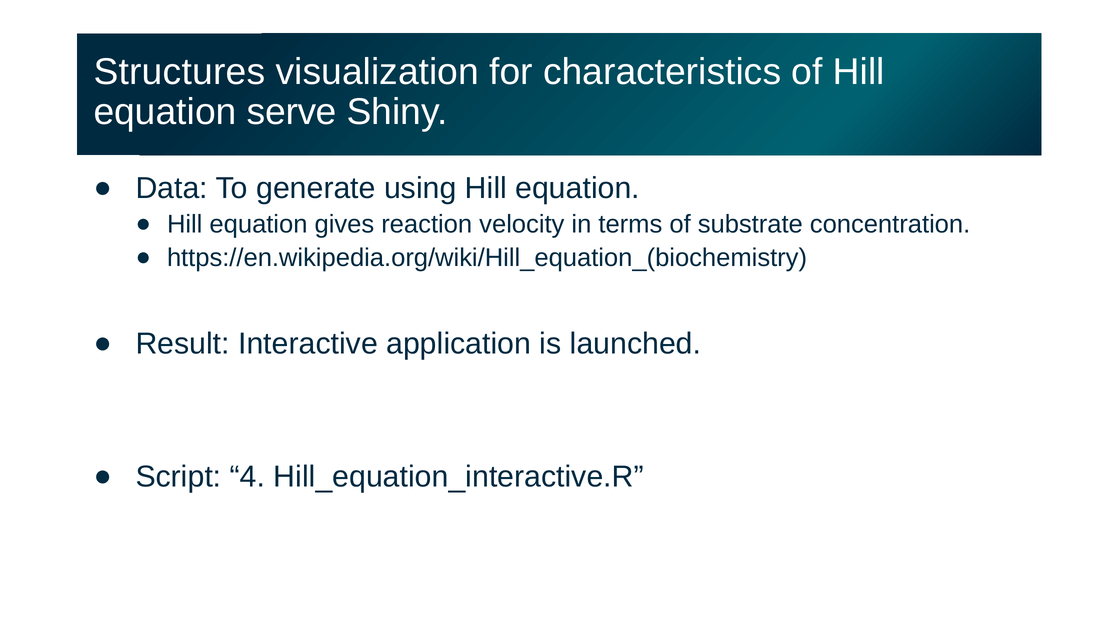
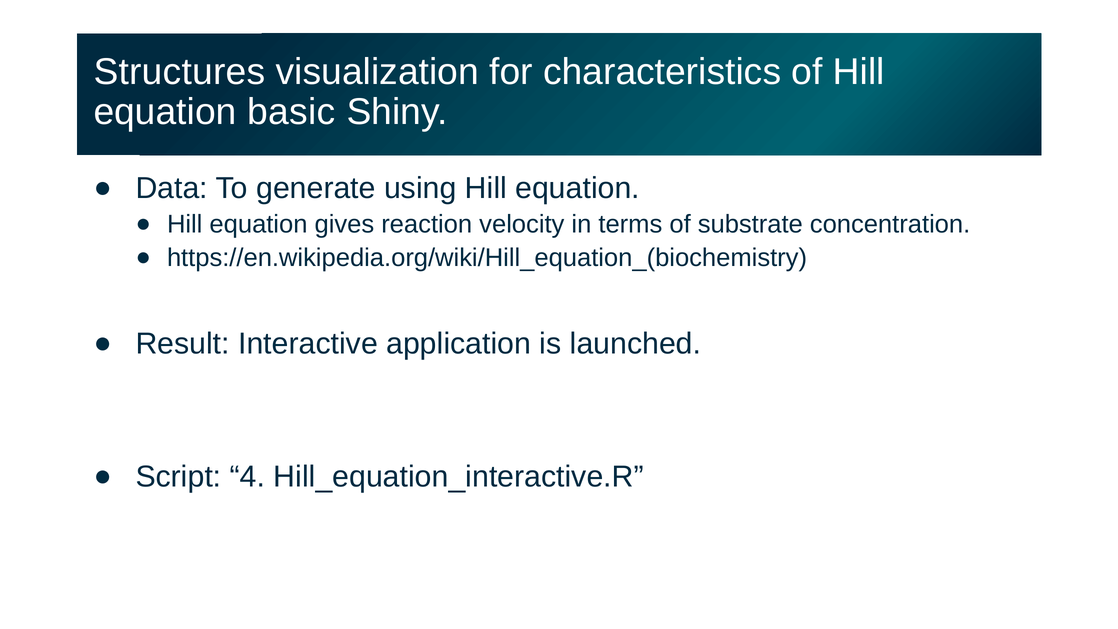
serve: serve -> basic (291, 112)
